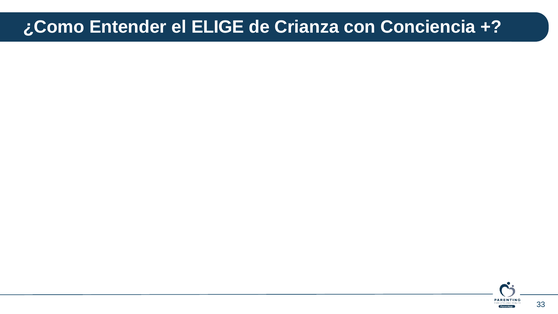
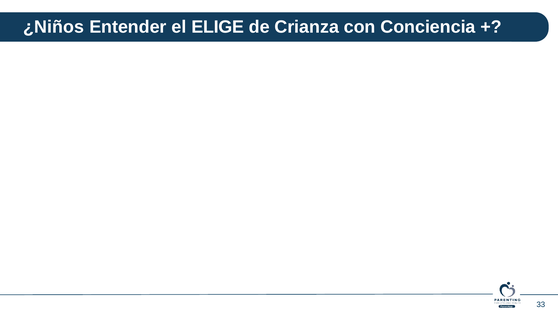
¿Como: ¿Como -> ¿Niños (54, 27)
